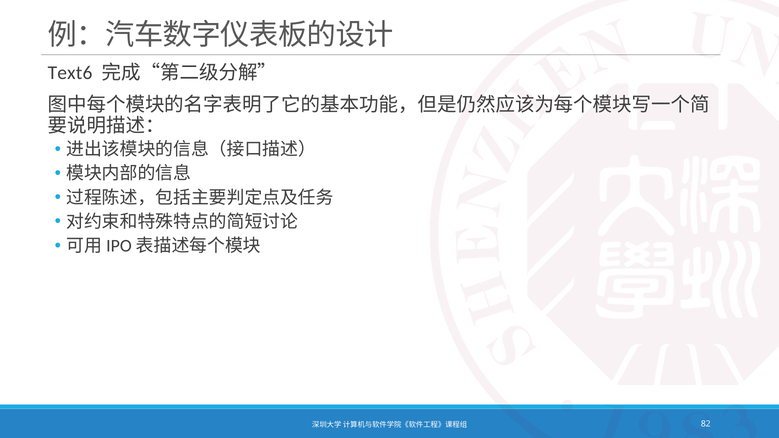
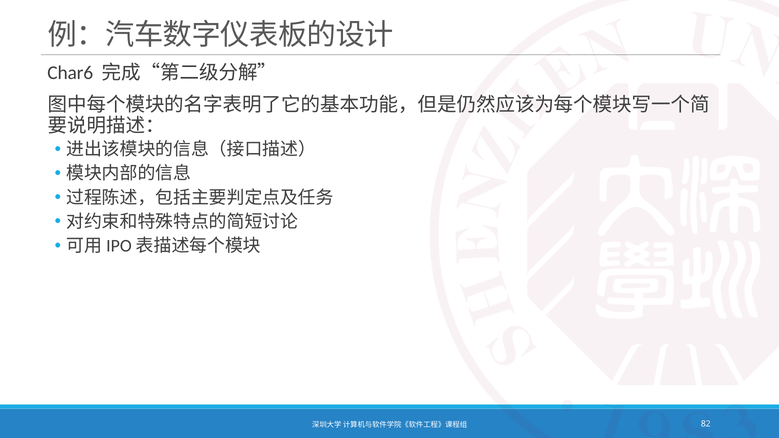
Text6: Text6 -> Char6 (70, 73)
